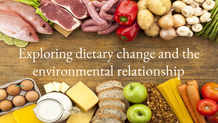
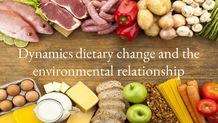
Exploring: Exploring -> Dynamics (45, 53)
